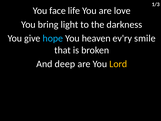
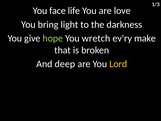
hope colour: light blue -> light green (53, 38)
heaven: heaven -> wretch (96, 38)
smile: smile -> make (145, 38)
